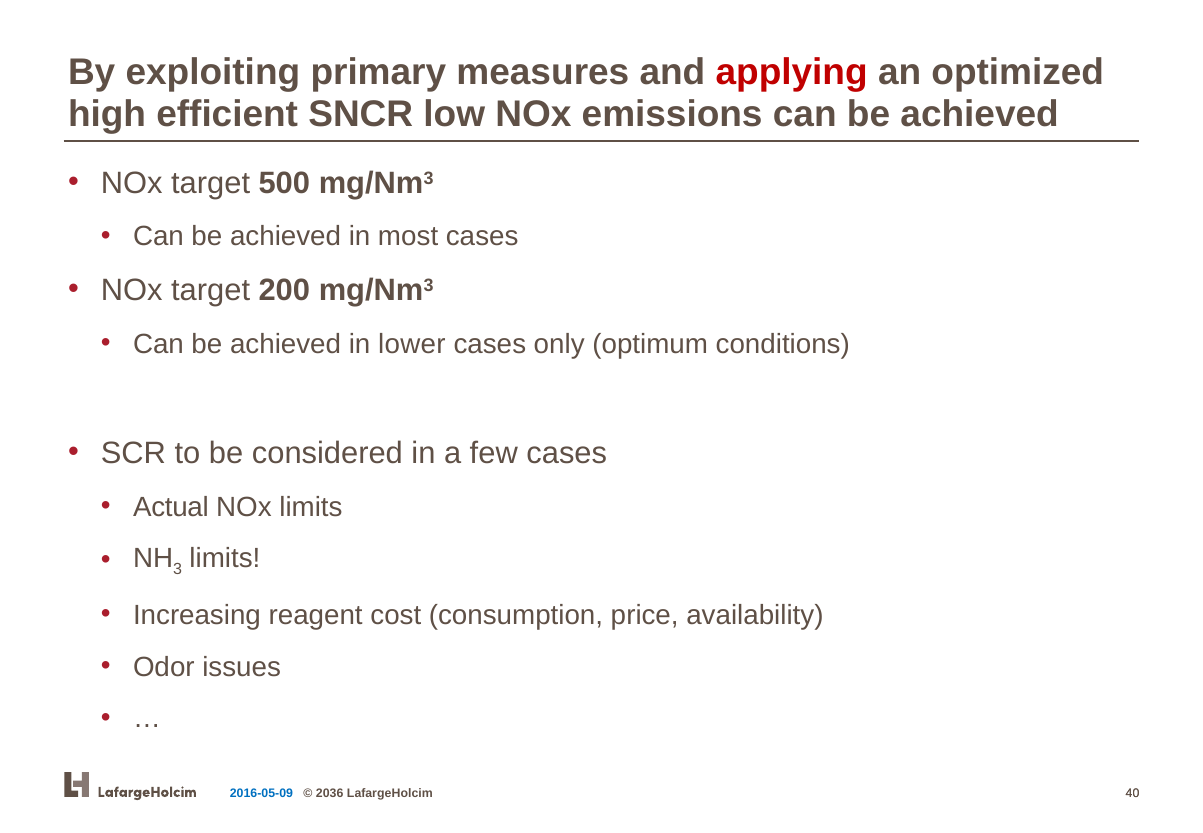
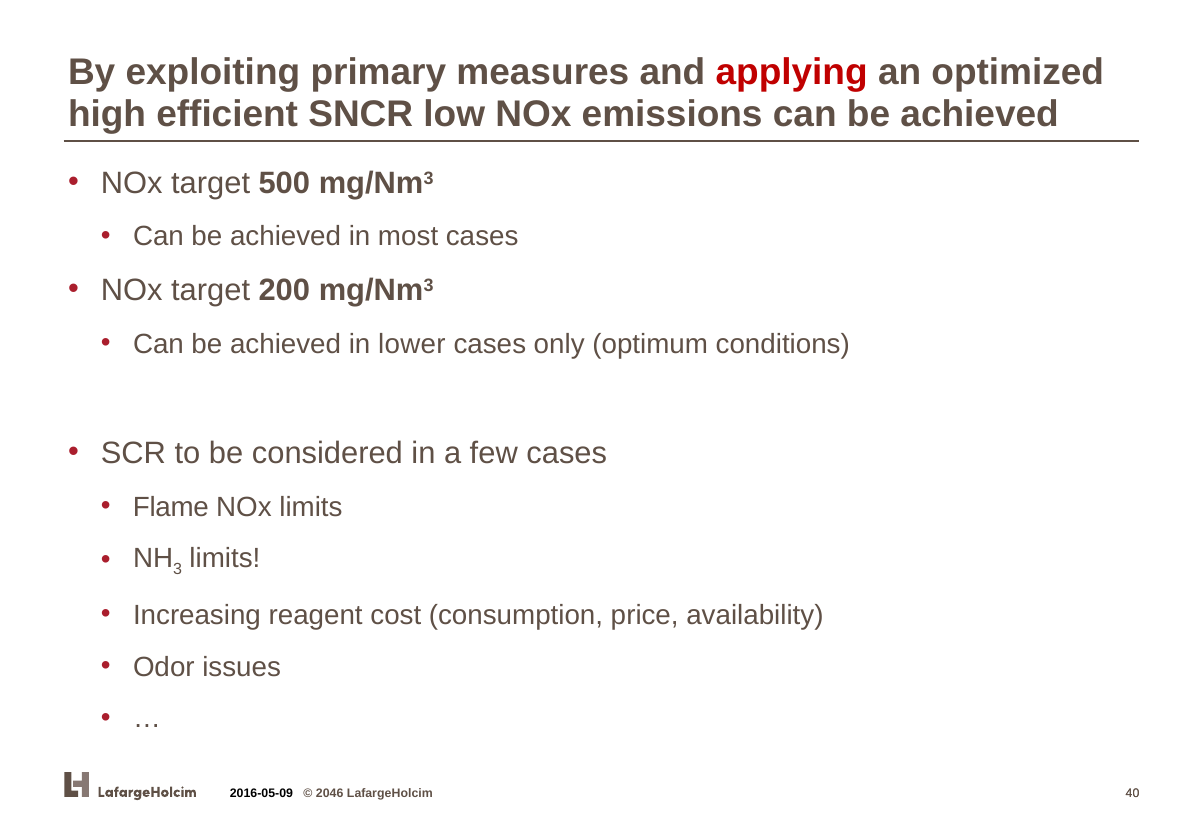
Actual: Actual -> Flame (171, 507)
2016-05-09 colour: blue -> black (261, 793)
2036: 2036 -> 2046 (330, 793)
